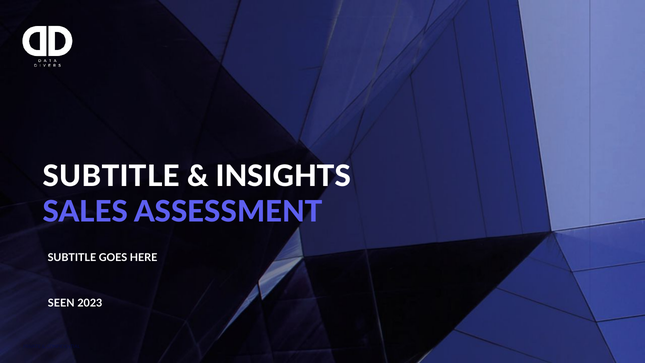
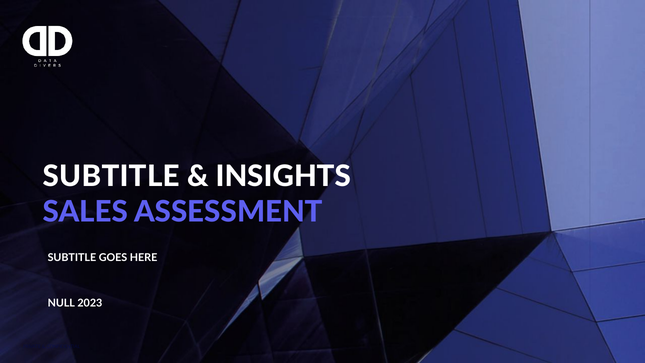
SEEN: SEEN -> NULL (61, 303)
